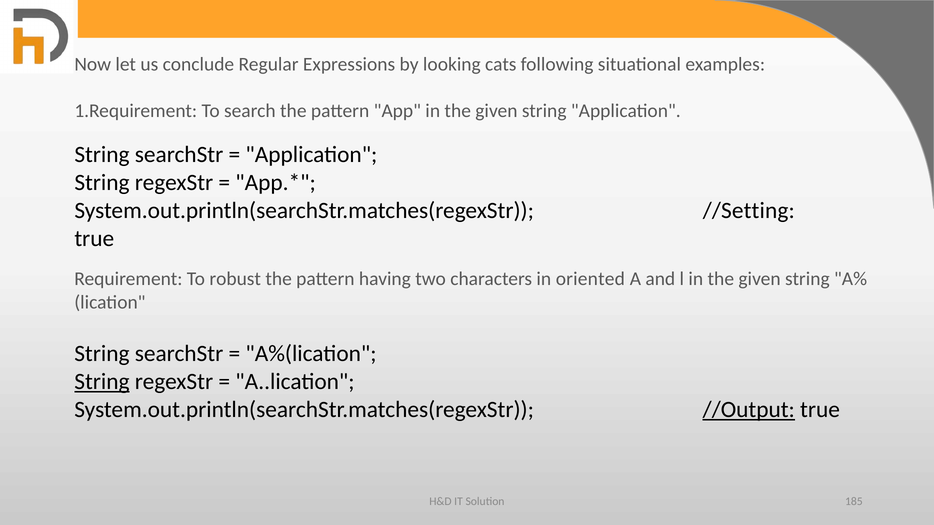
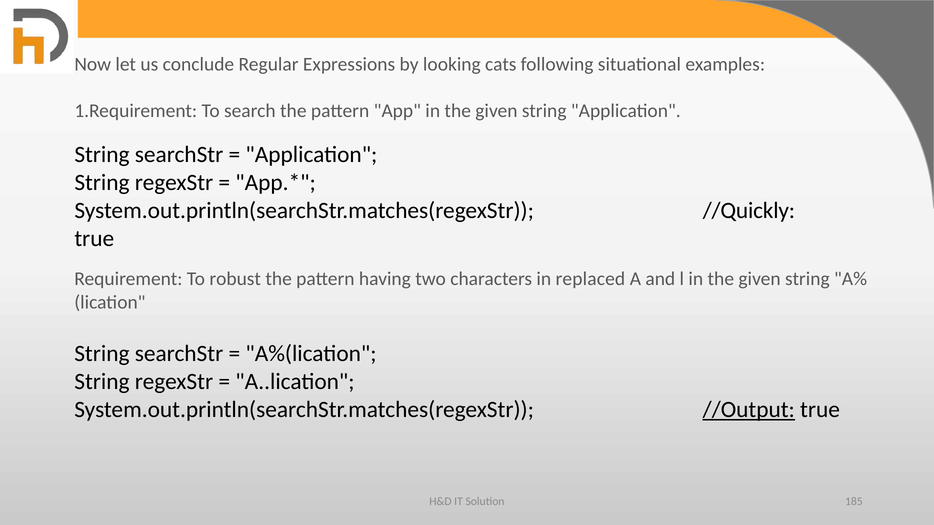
//Setting: //Setting -> //Quickly (749, 211)
oriented: oriented -> replaced (590, 279)
String underline: present -> none (102, 382)
